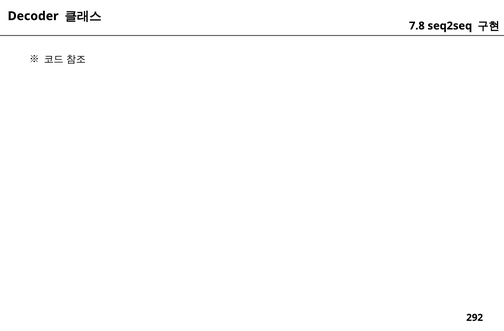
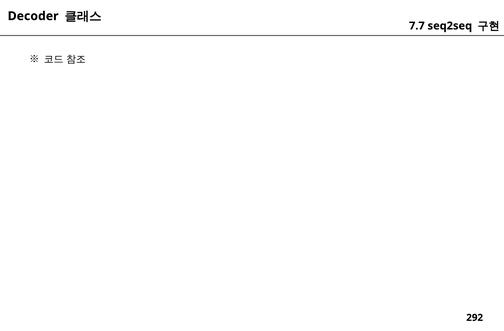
7.8: 7.8 -> 7.7 (417, 26)
